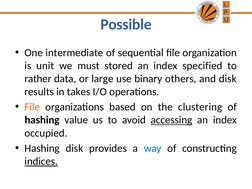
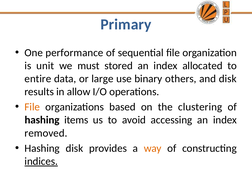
Possible: Possible -> Primary (126, 24)
intermediate: intermediate -> performance (74, 53)
specified: specified -> allocated (202, 66)
rather: rather -> entire (38, 79)
takes: takes -> allow (79, 92)
value: value -> items (76, 120)
accessing underline: present -> none (172, 120)
occupied: occupied -> removed (46, 133)
way colour: blue -> orange (153, 148)
